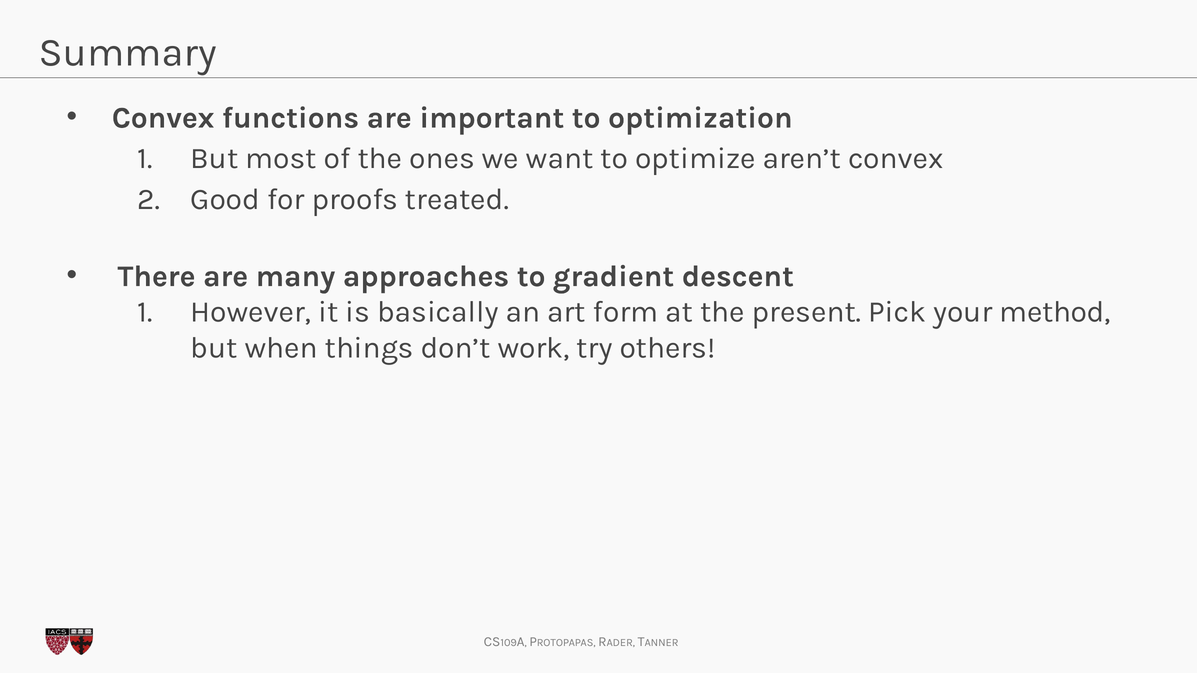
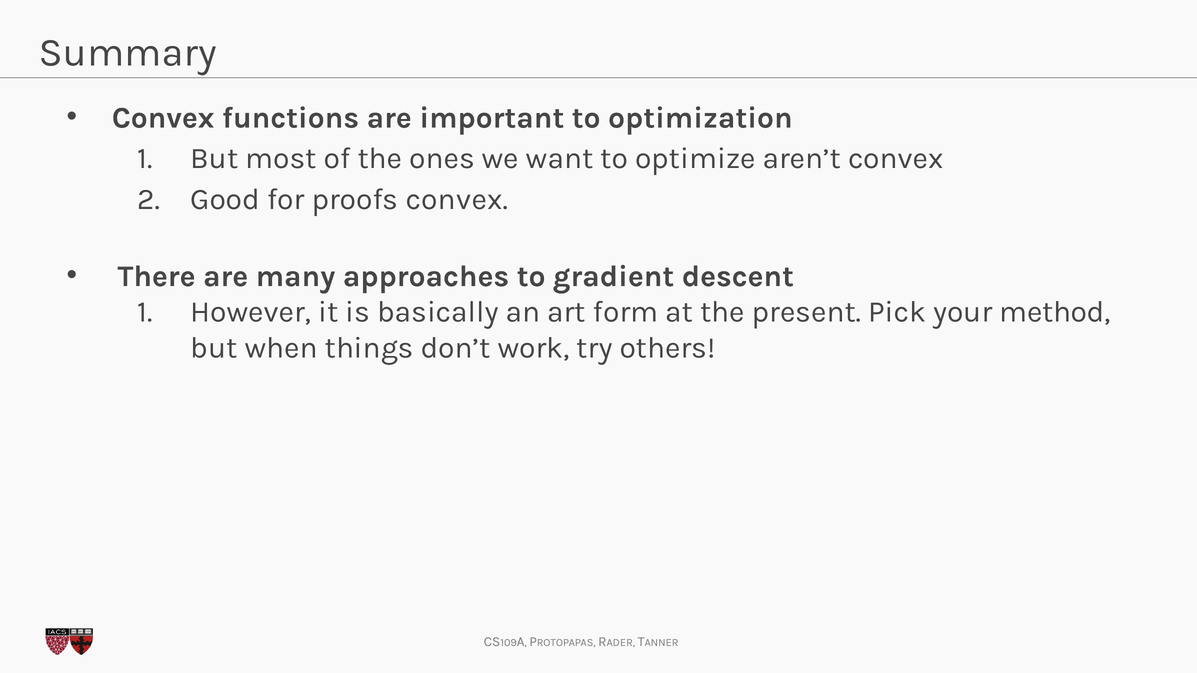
proofs treated: treated -> convex (457, 200)
